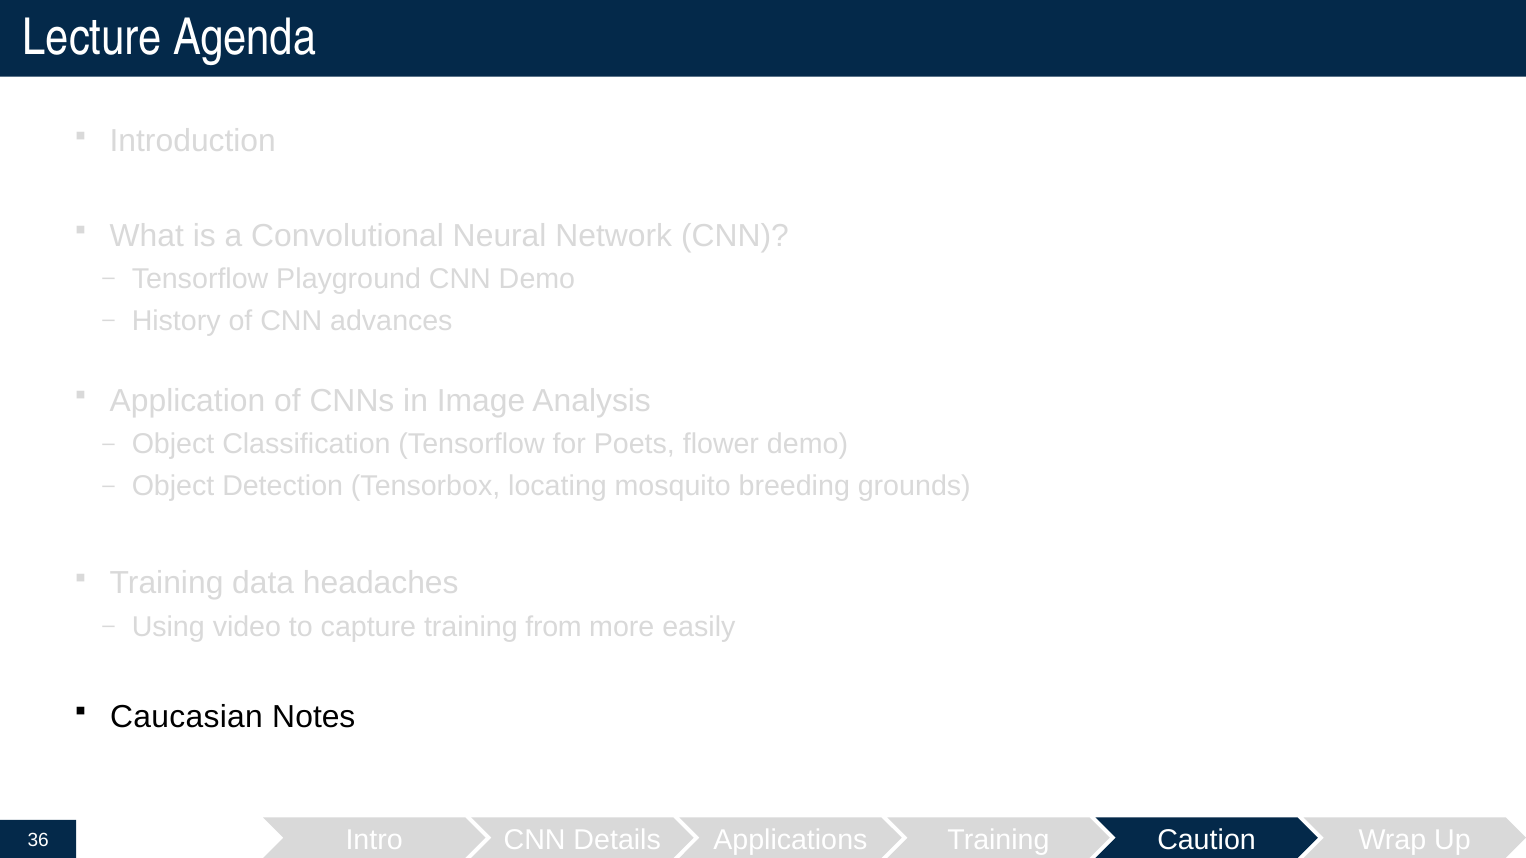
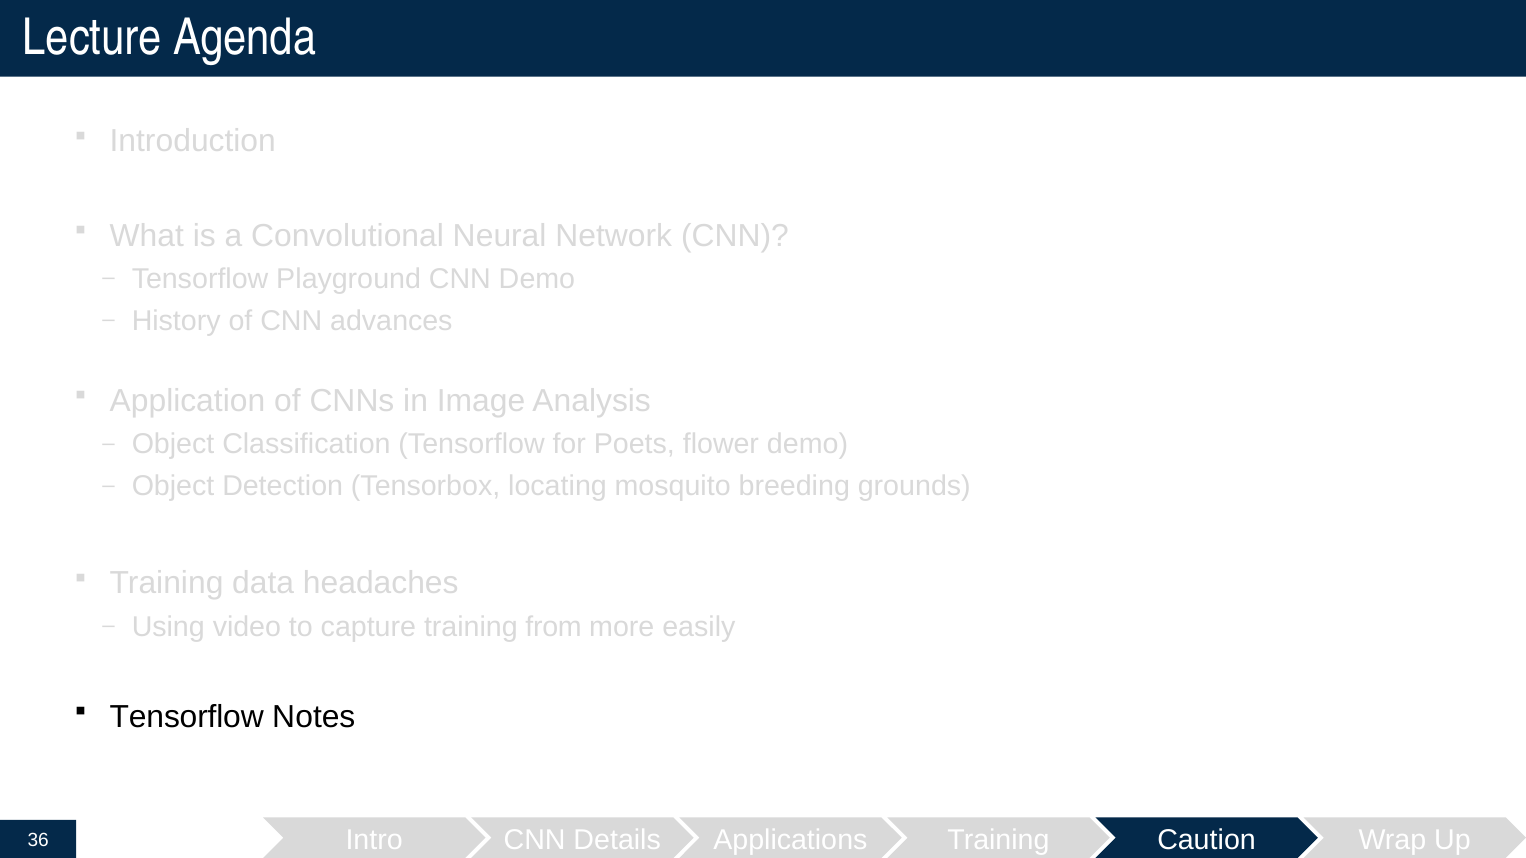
Caucasian: Caucasian -> Tensorflow (187, 717)
